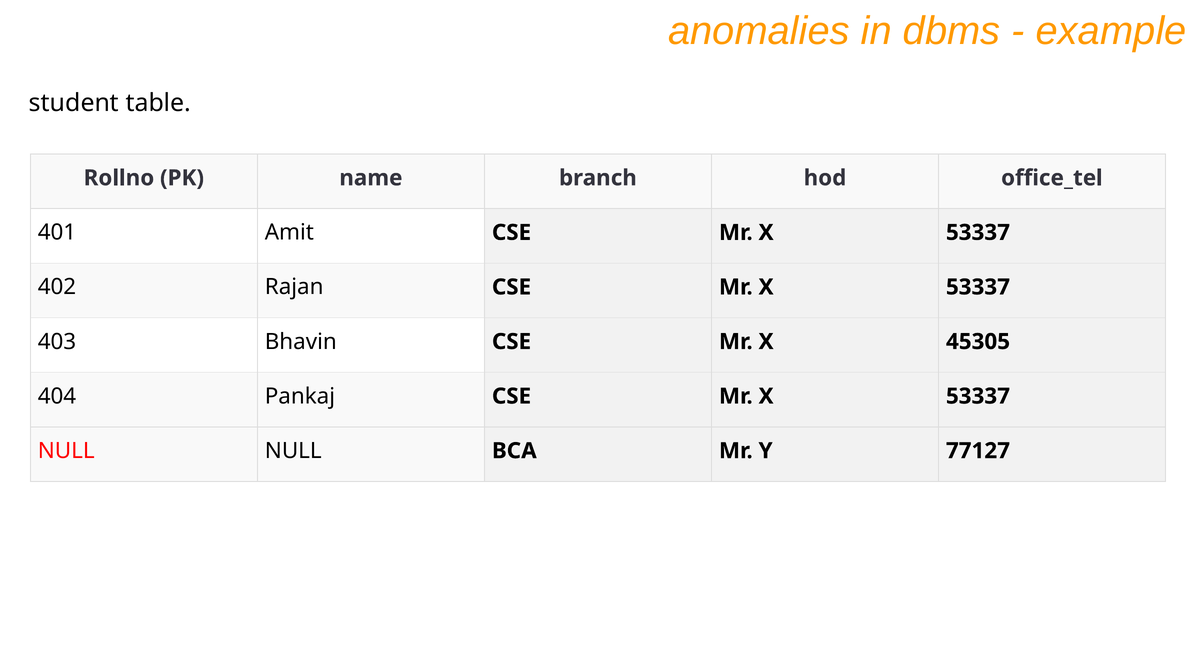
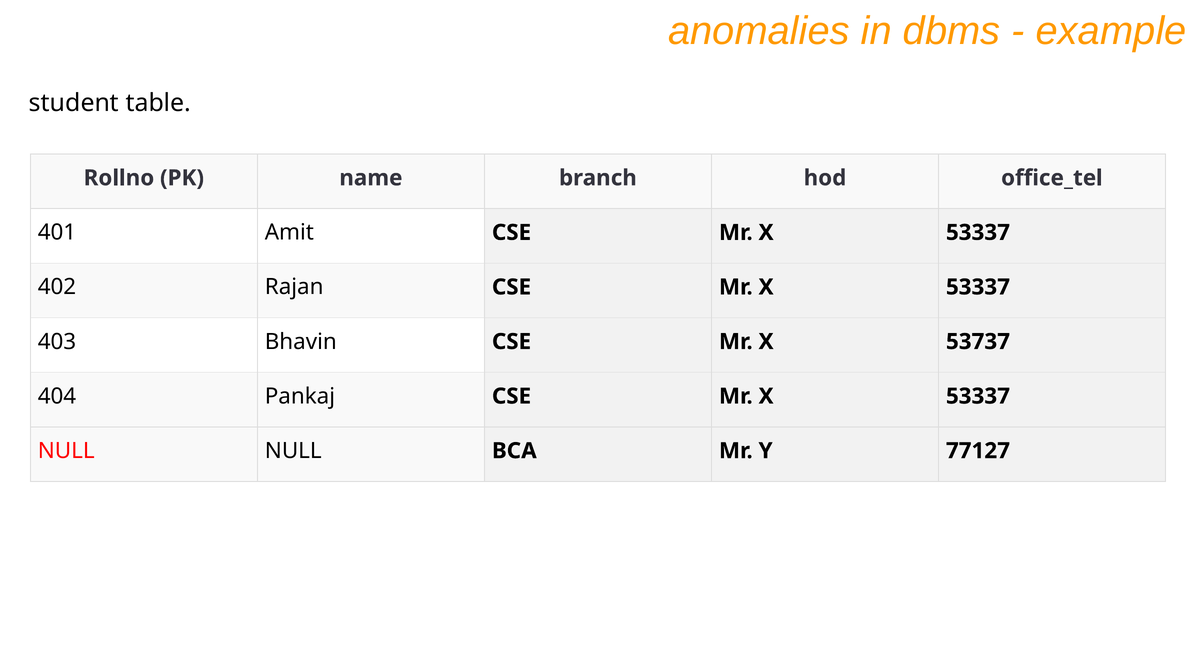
45305: 45305 -> 53737 (978, 342)
